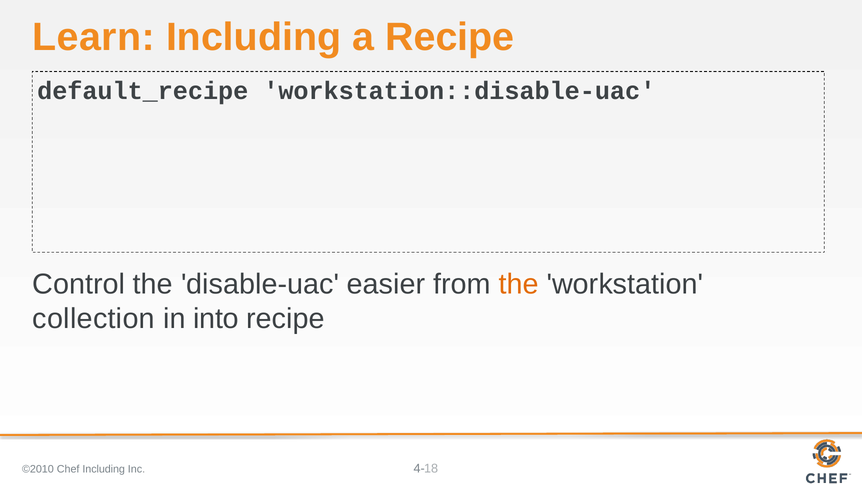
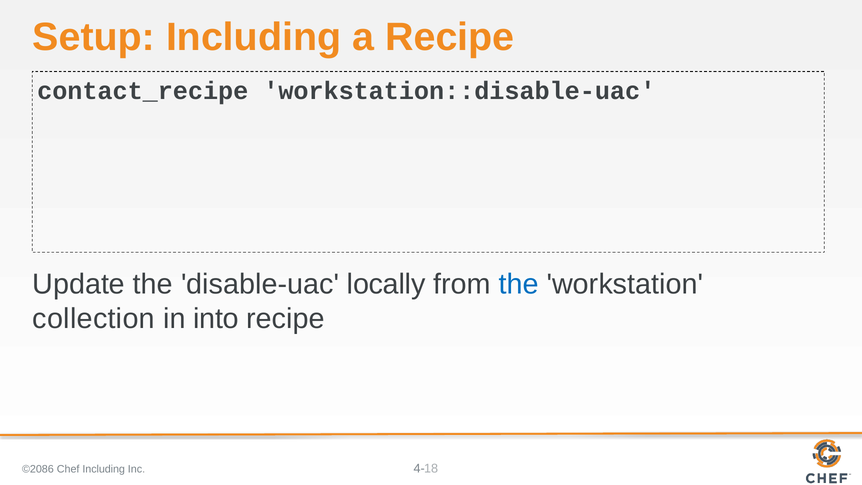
Learn: Learn -> Setup (94, 37)
default_recipe: default_recipe -> contact_recipe (143, 91)
Control: Control -> Update (79, 284)
easier: easier -> locally (386, 284)
the colour: orange -> blue (519, 284)
©2010: ©2010 -> ©2086 (38, 469)
